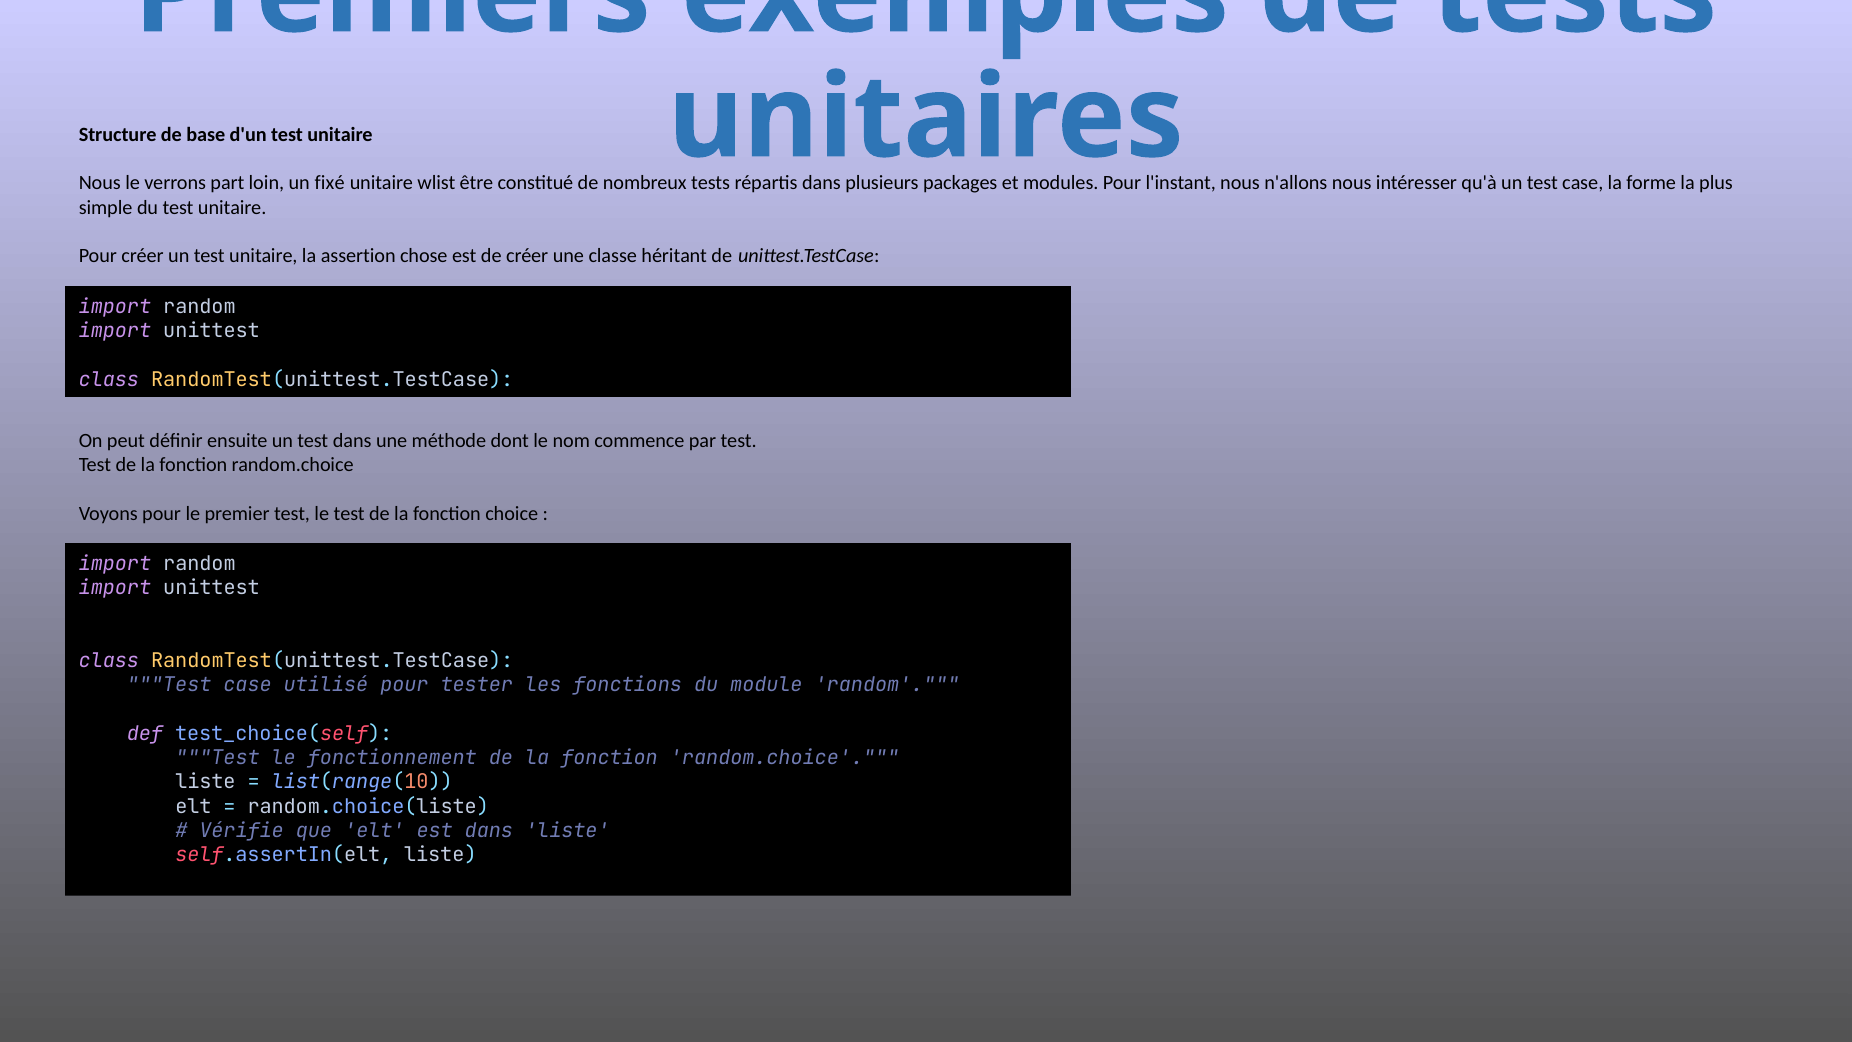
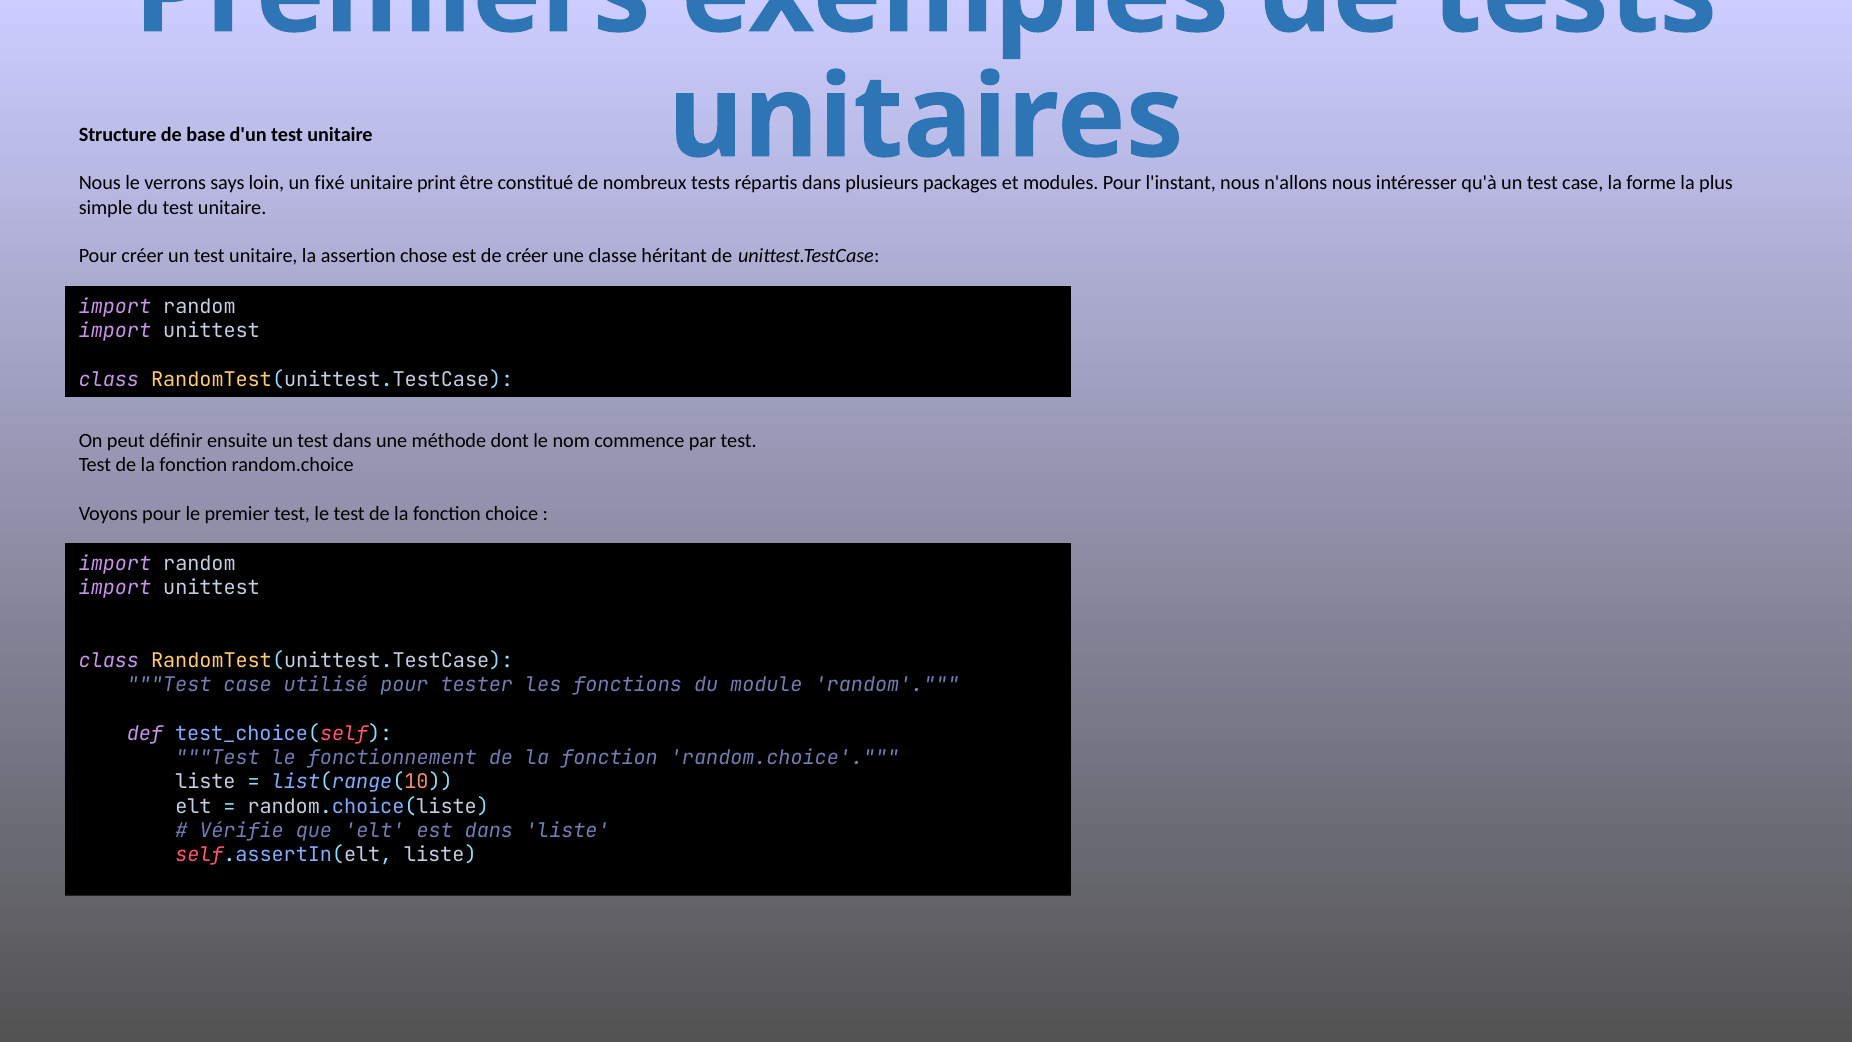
part: part -> says (227, 183)
wlist: wlist -> print (437, 183)
